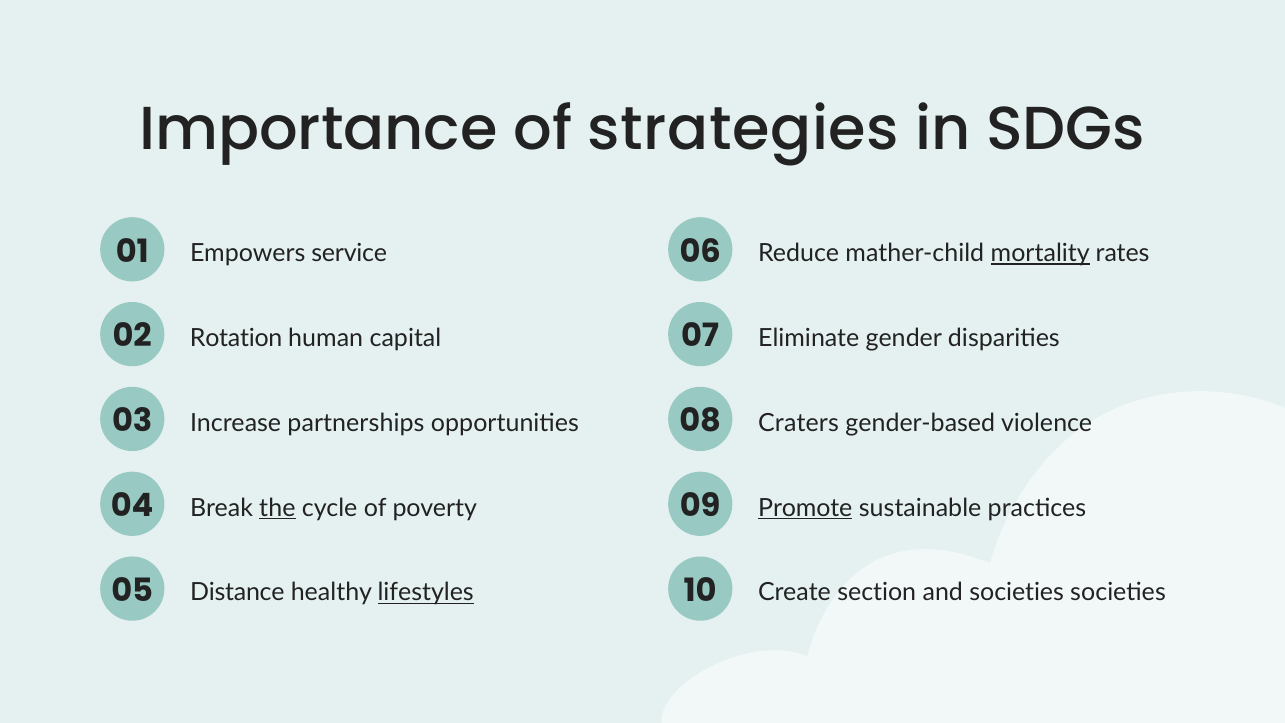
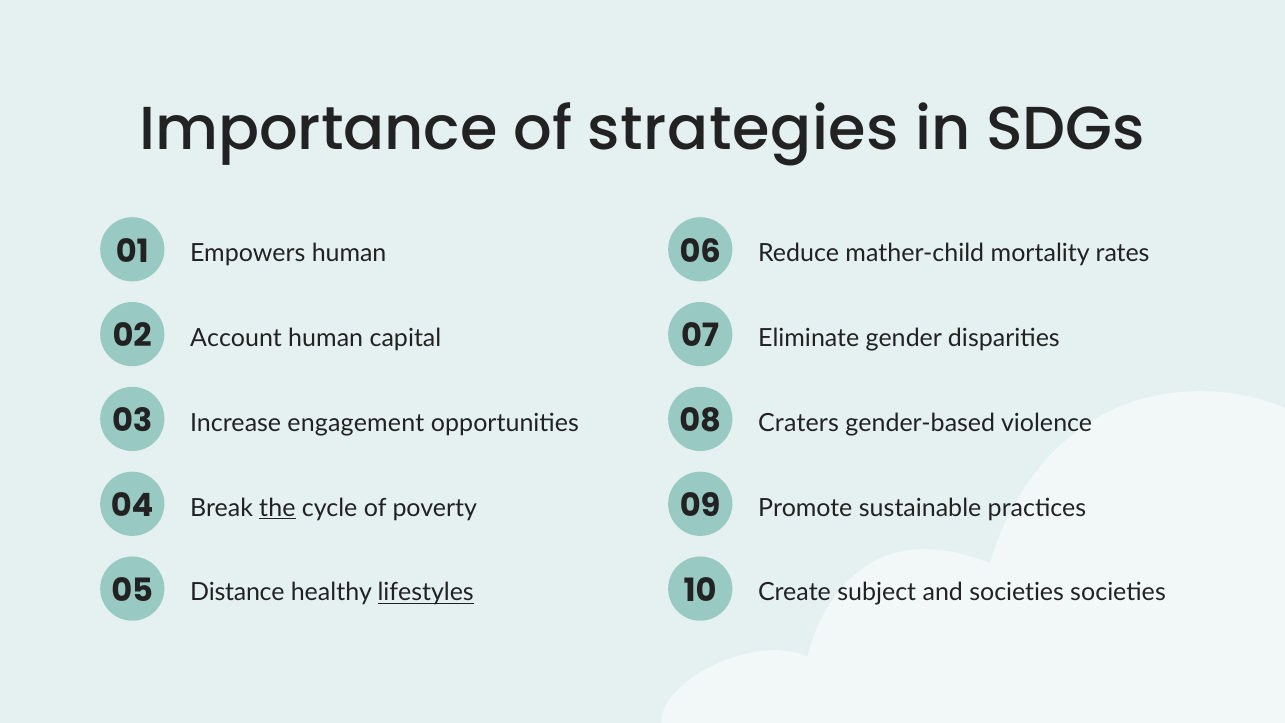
Empowers service: service -> human (349, 253)
mortality underline: present -> none (1040, 253)
Rotation: Rotation -> Account (236, 338)
partnerships: partnerships -> engagement (356, 423)
Promote underline: present -> none (805, 508)
section: section -> subject (877, 592)
